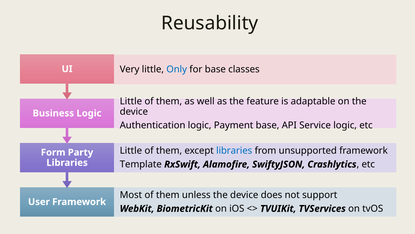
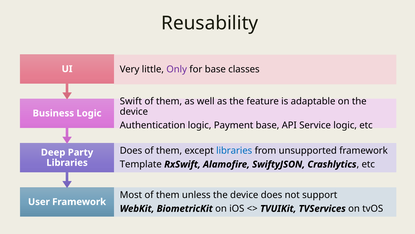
Only colour: blue -> purple (177, 69)
Little: Little -> Swift (131, 101)
Little: Little -> Does (131, 150)
Form: Form -> Deep (53, 152)
